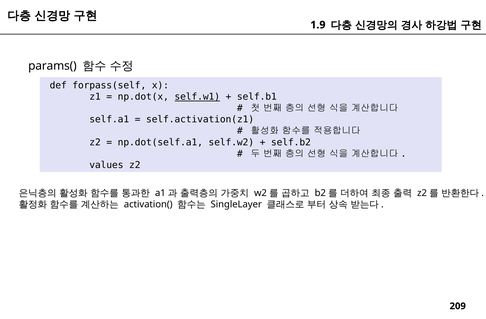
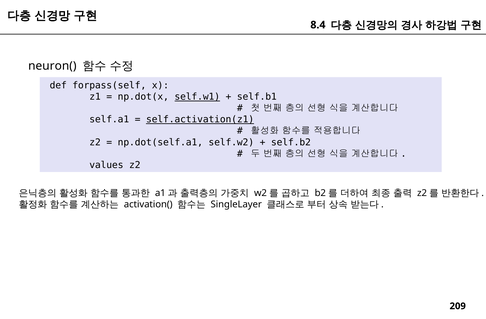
1.9: 1.9 -> 8.4 (318, 25)
params(: params( -> neuron( (52, 66)
self.activation(z1 underline: none -> present (200, 120)
